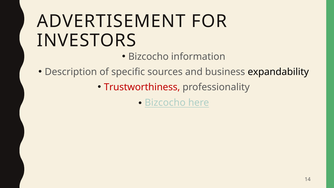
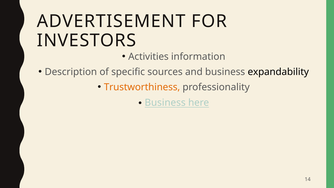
Bizcocho: Bizcocho -> Activities (148, 57)
Trustworthiness colour: red -> orange (142, 87)
Bizcocho: Bizcocho -> Business (165, 103)
